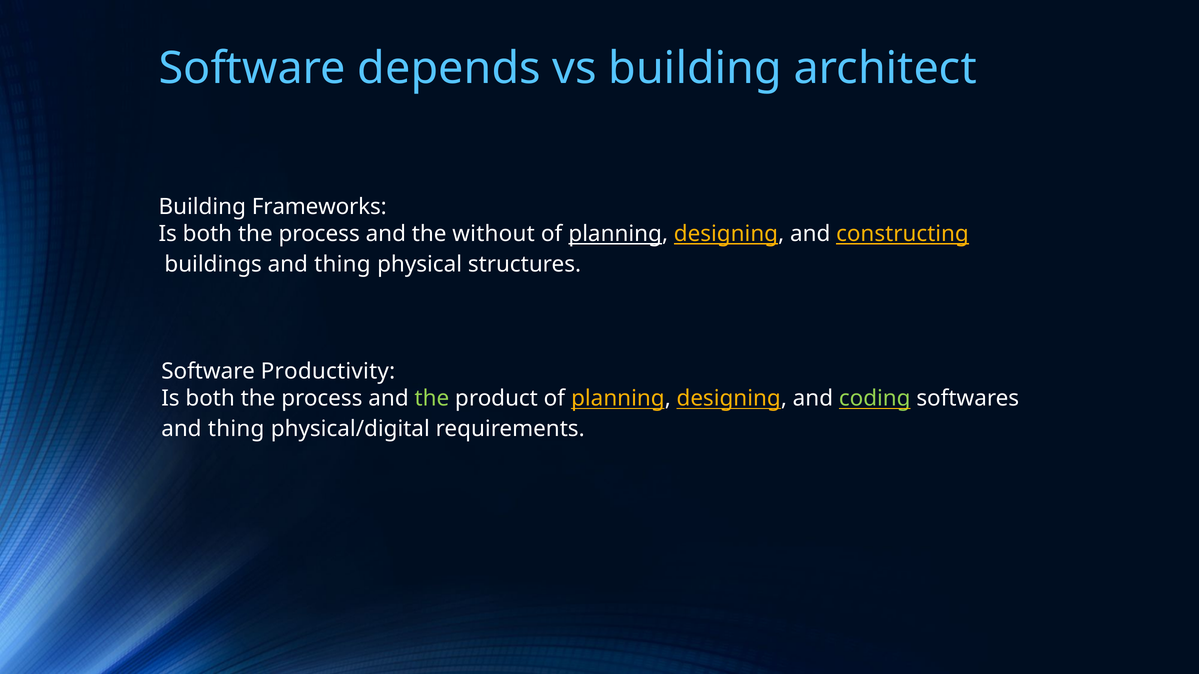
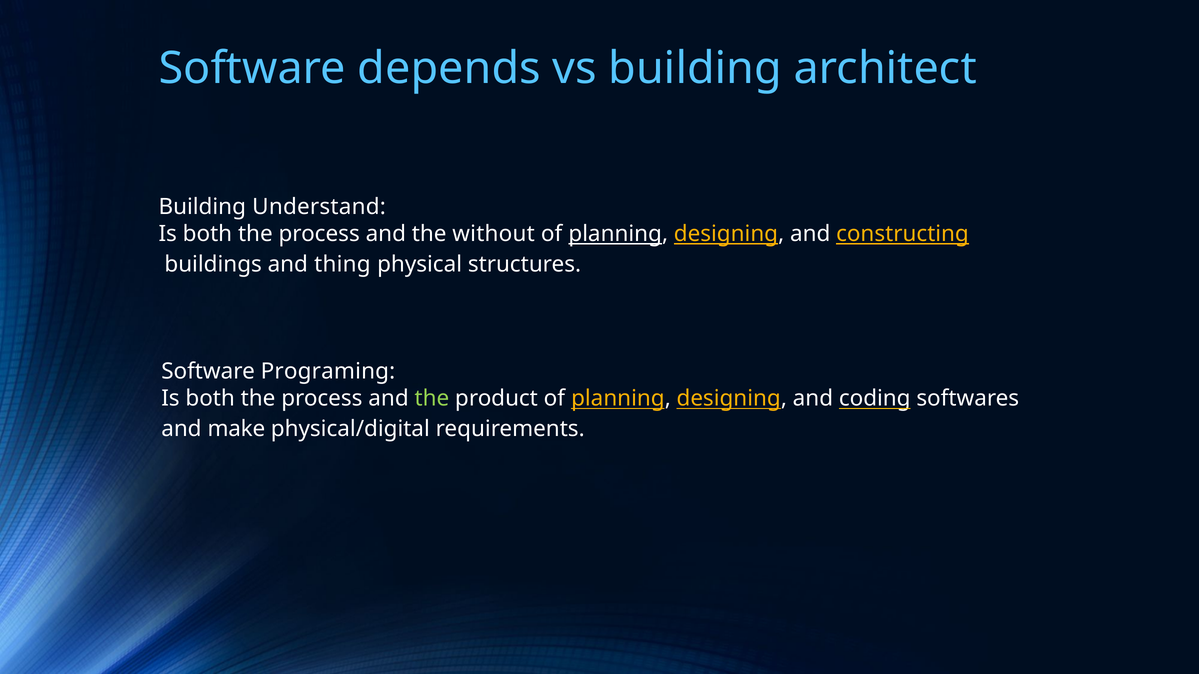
Frameworks: Frameworks -> Understand (319, 207)
Productivity: Productivity -> Programing (328, 372)
coding colour: light green -> white (875, 399)
thing: thing -> make (236, 429)
